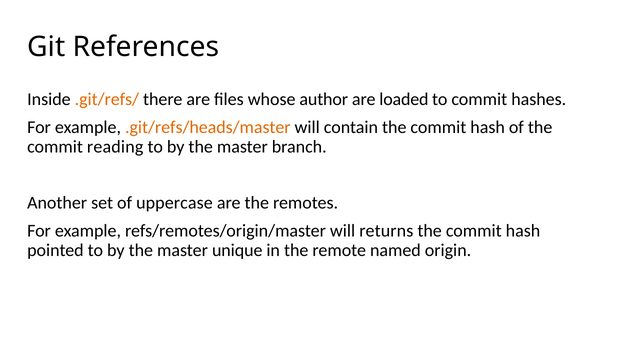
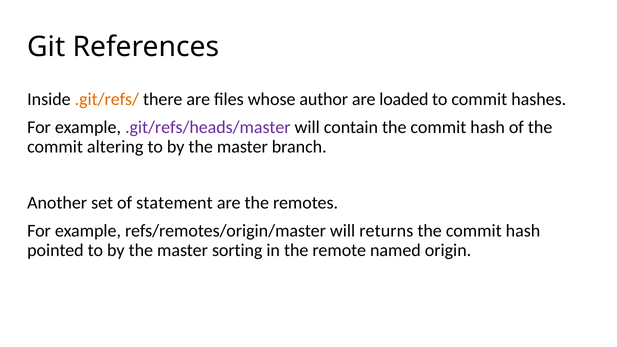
.git/refs/heads/master colour: orange -> purple (208, 127)
reading: reading -> altering (115, 147)
uppercase: uppercase -> statement (174, 203)
unique: unique -> sorting (237, 250)
